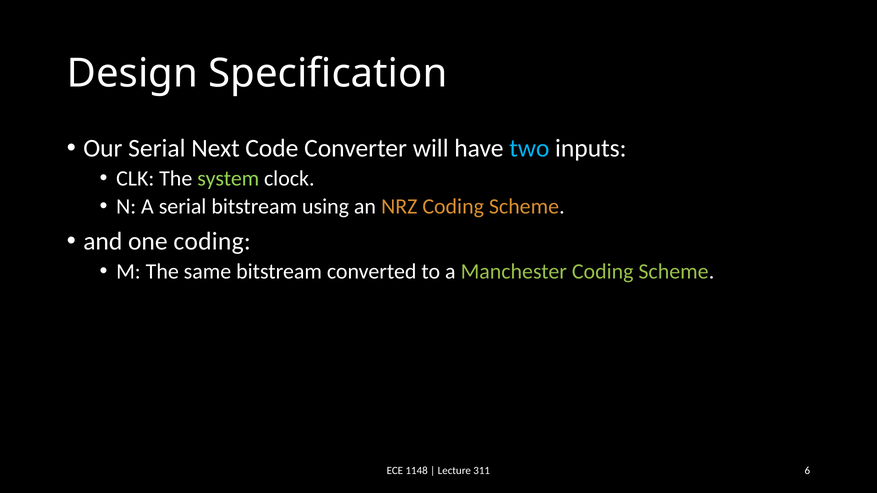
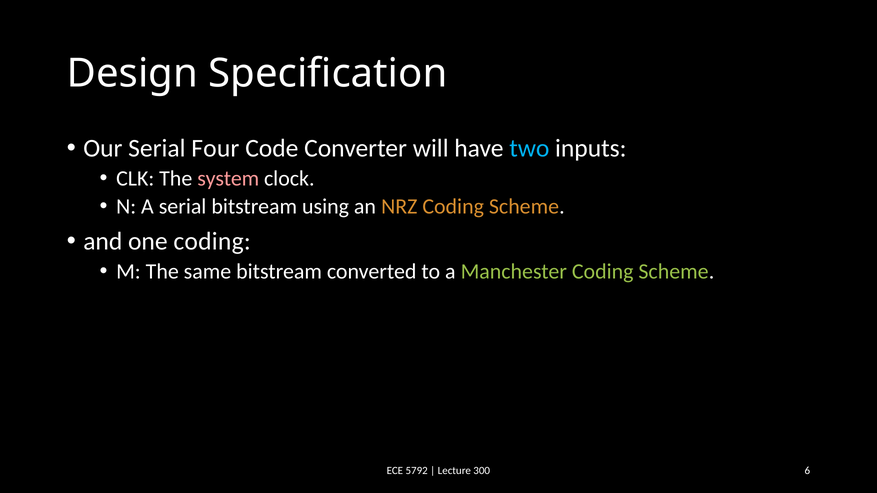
Next: Next -> Four (215, 148)
system colour: light green -> pink (228, 179)
1148: 1148 -> 5792 (417, 471)
311: 311 -> 300 (482, 471)
